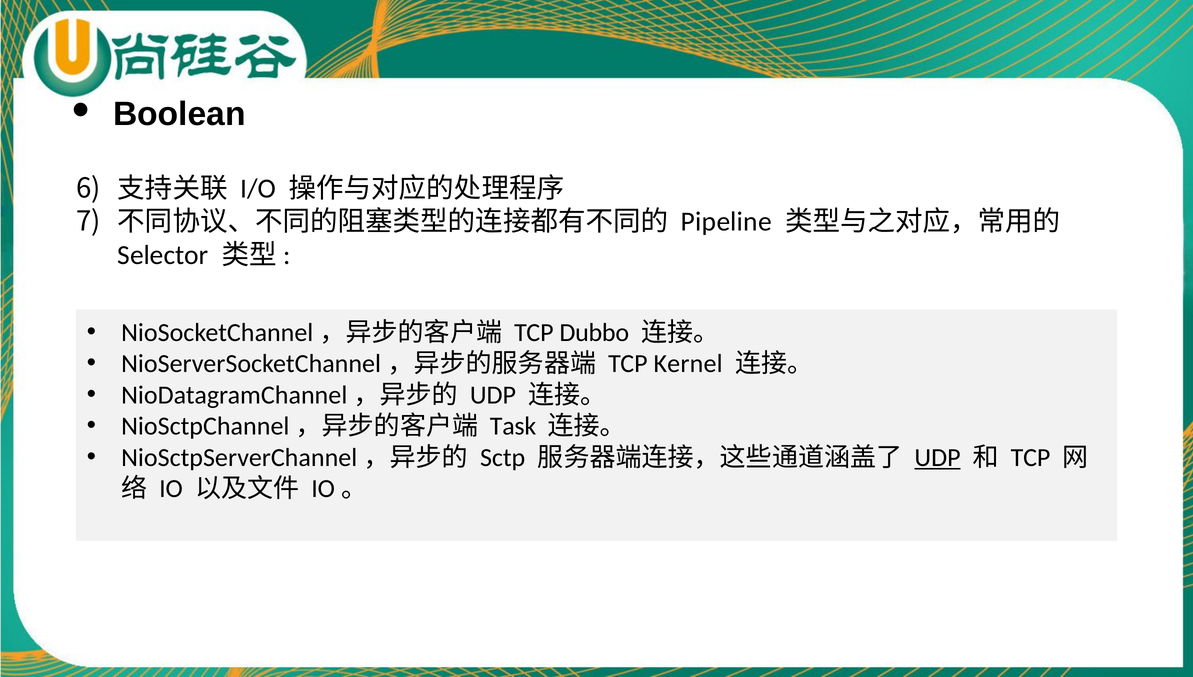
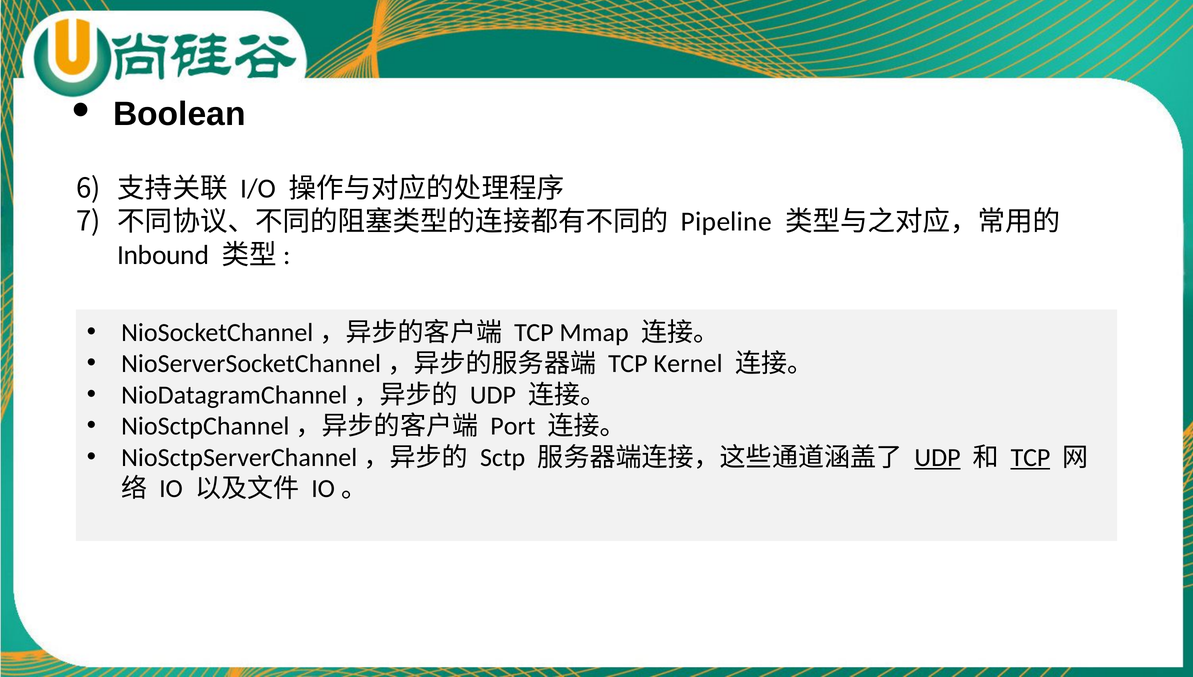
Selector: Selector -> Inbound (163, 255)
Dubbo: Dubbo -> Mmap (594, 332)
Task: Task -> Port (513, 426)
TCP underline: none -> present (1031, 457)
